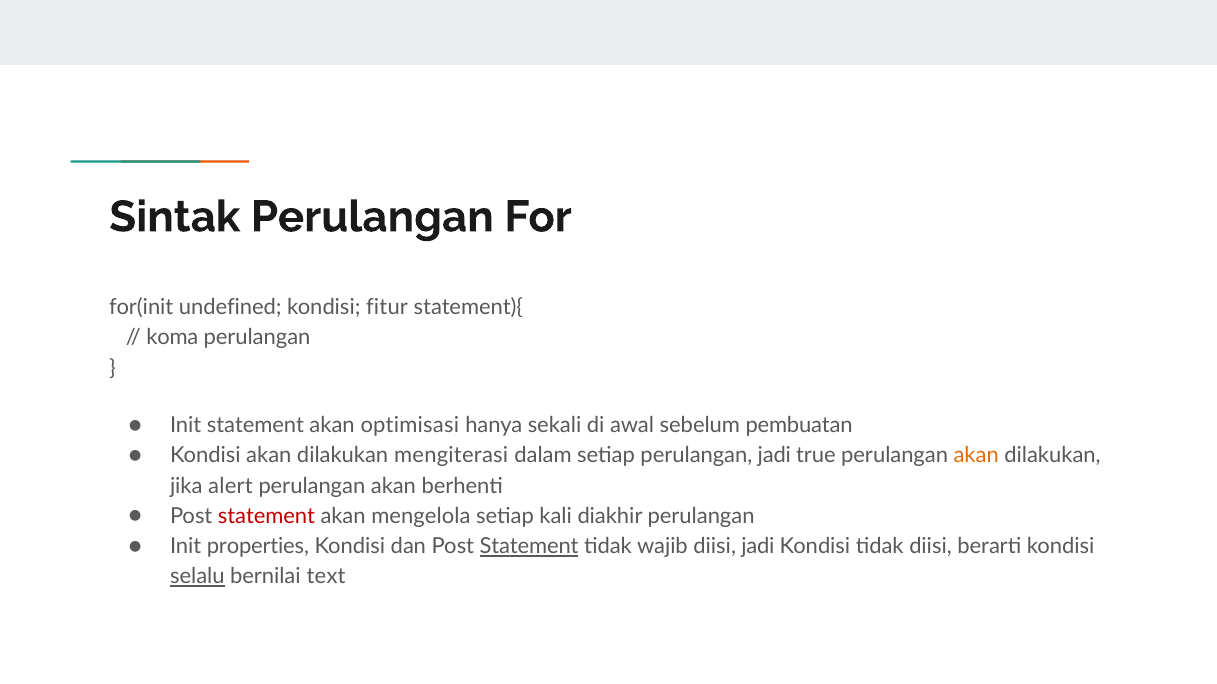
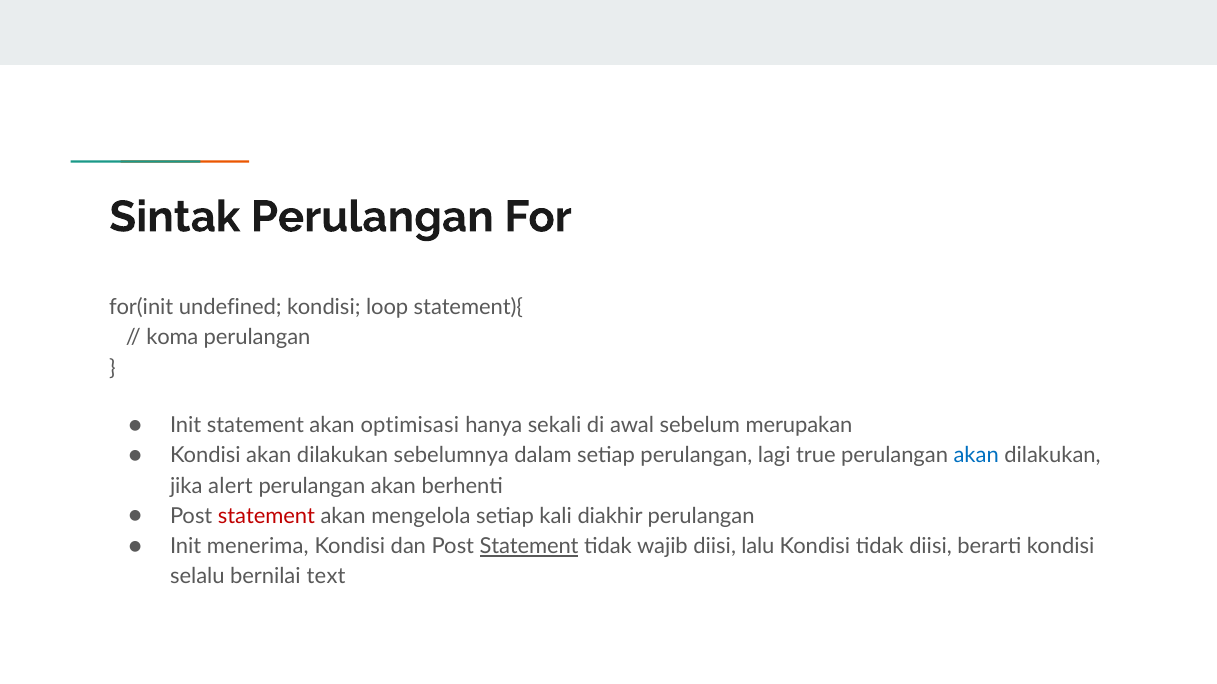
fitur: fitur -> loop (387, 308)
pembuatan: pembuatan -> merupakan (799, 426)
mengiterasi: mengiterasi -> sebelumnya (451, 456)
perulangan jadi: jadi -> lagi (774, 456)
akan colour: orange -> blue (976, 456)
properties: properties -> menerima (258, 547)
diisi jadi: jadi -> lalu (758, 547)
selalu underline: present -> none (197, 577)
